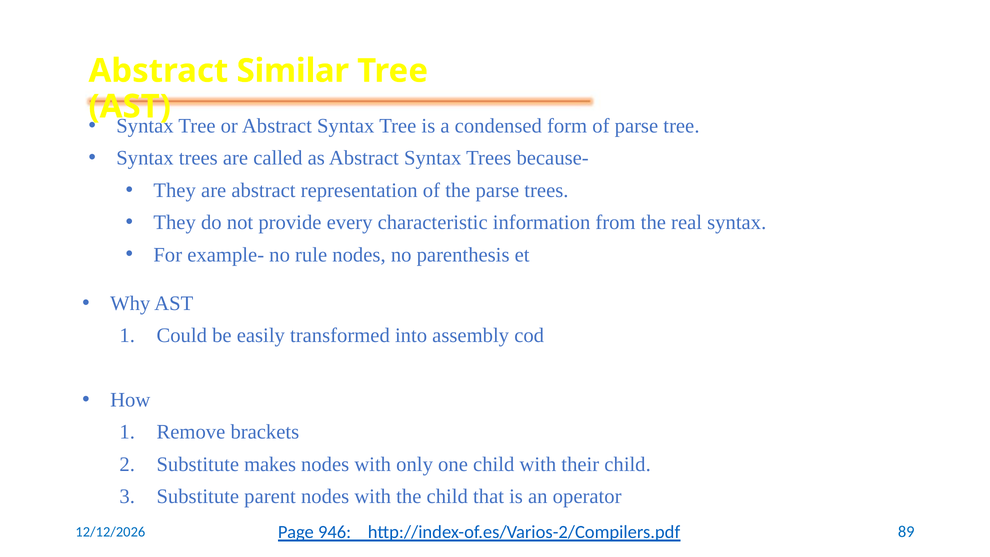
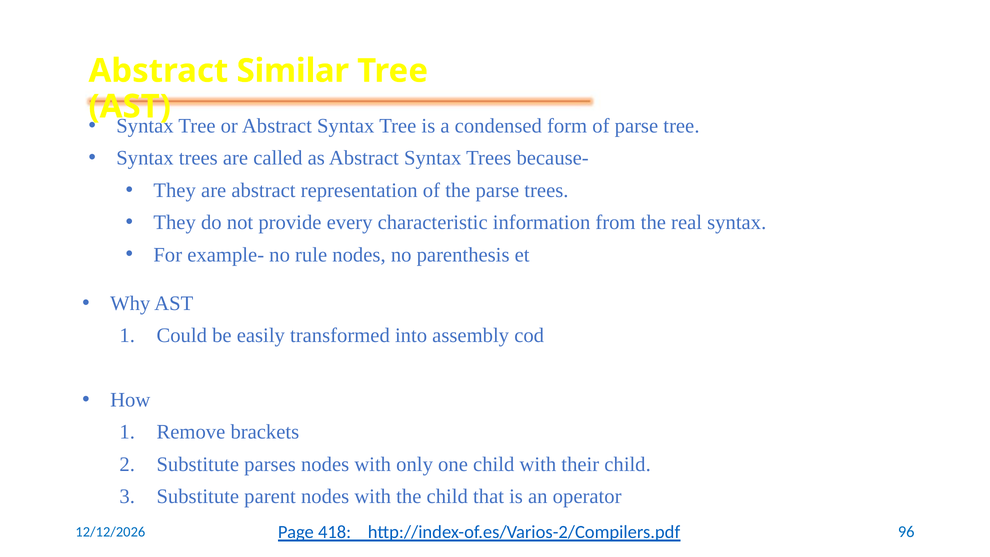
makes: makes -> parses (270, 464)
946: 946 -> 418 (335, 532)
89: 89 -> 96 (906, 532)
